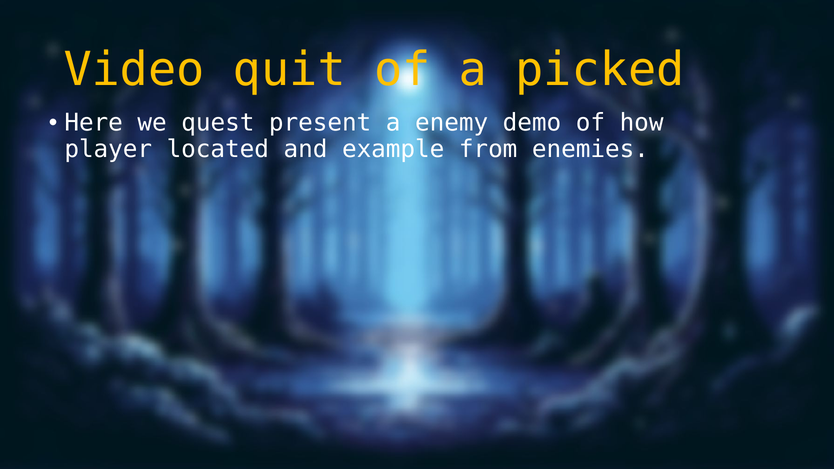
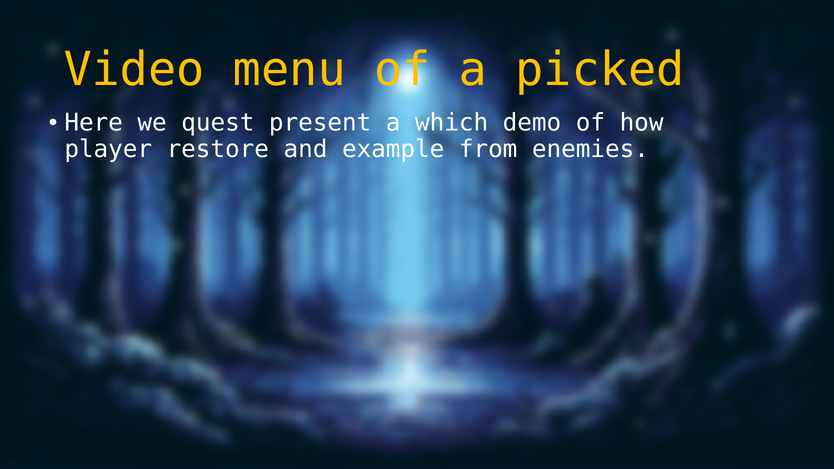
quit: quit -> menu (289, 70)
enemy: enemy -> which (452, 123)
located: located -> restore (218, 149)
